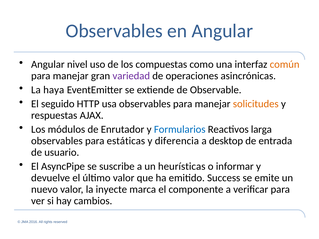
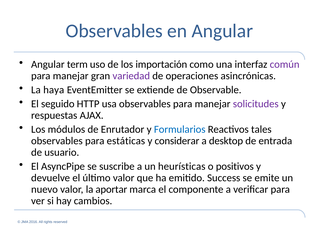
nivel: nivel -> term (77, 65)
compuestas: compuestas -> importación (161, 65)
común colour: orange -> purple (285, 65)
solicitudes colour: orange -> purple (256, 104)
larga: larga -> tales (261, 130)
diferencia: diferencia -> considerar (177, 141)
informar: informar -> positivos (235, 167)
inyecte: inyecte -> aportar (111, 190)
